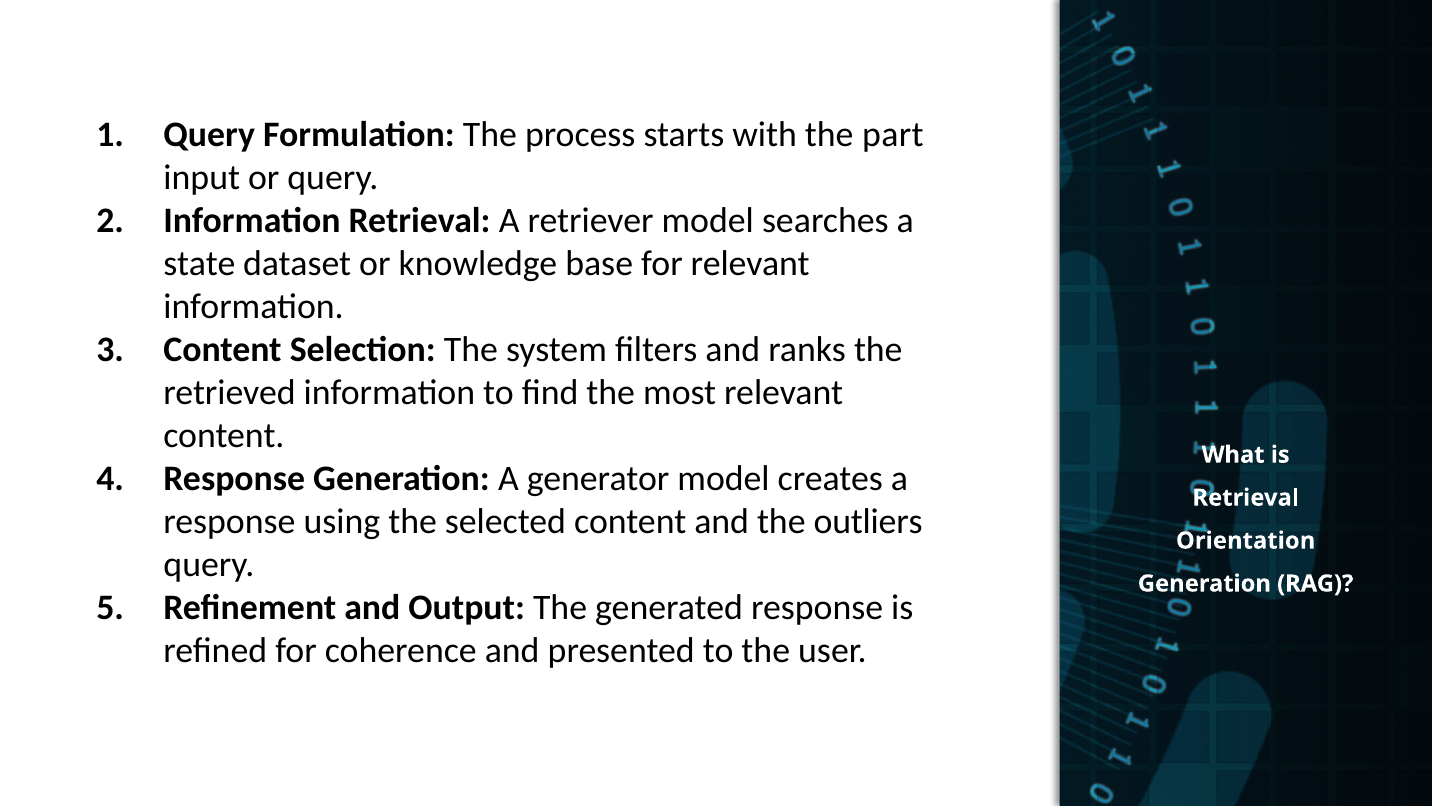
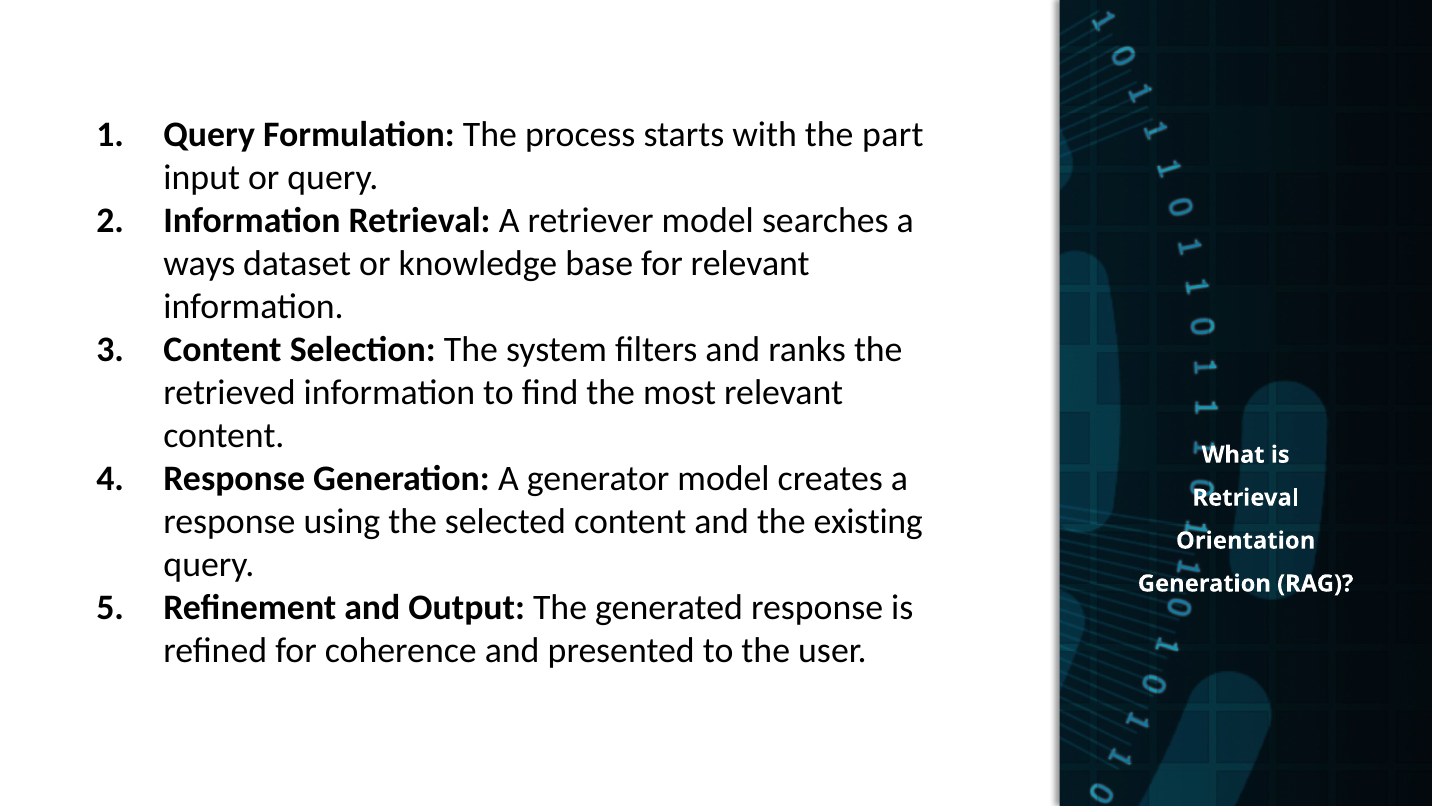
state: state -> ways (199, 263)
outliers: outliers -> existing (868, 521)
